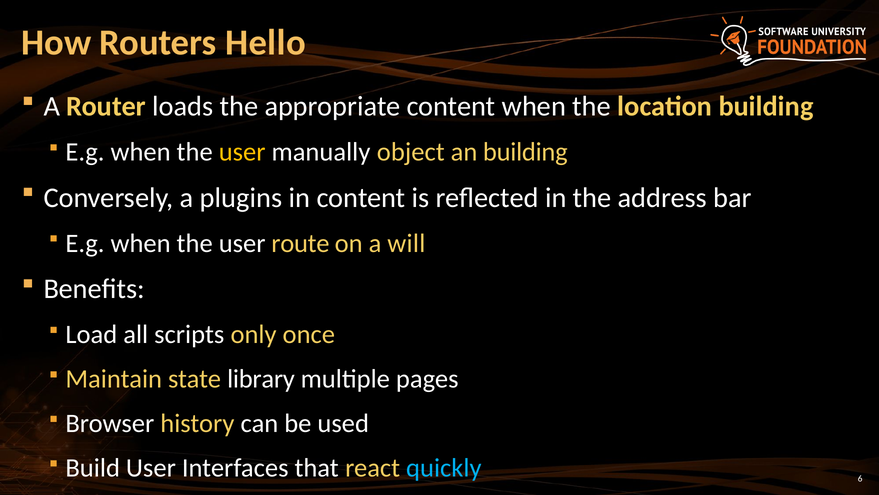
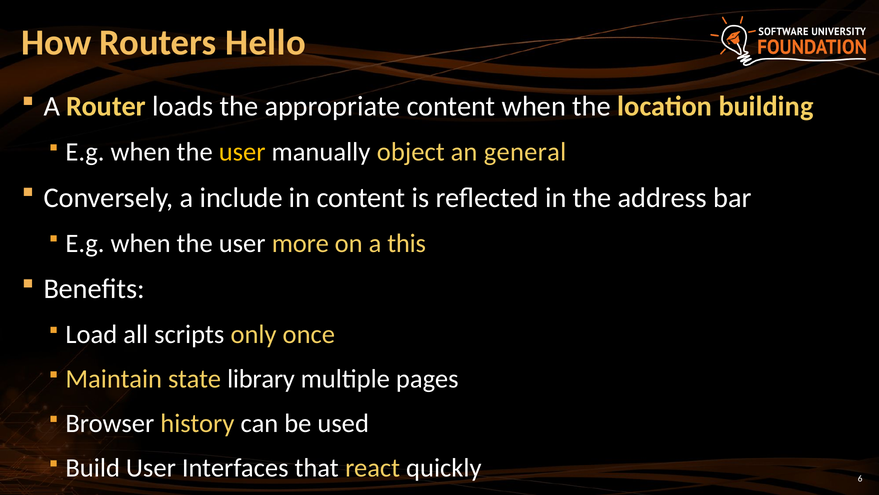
an building: building -> general (525, 152)
plugins: plugins -> include (241, 198)
route: route -> more (300, 243)
will: will -> this (407, 243)
quickly colour: light blue -> white (444, 468)
